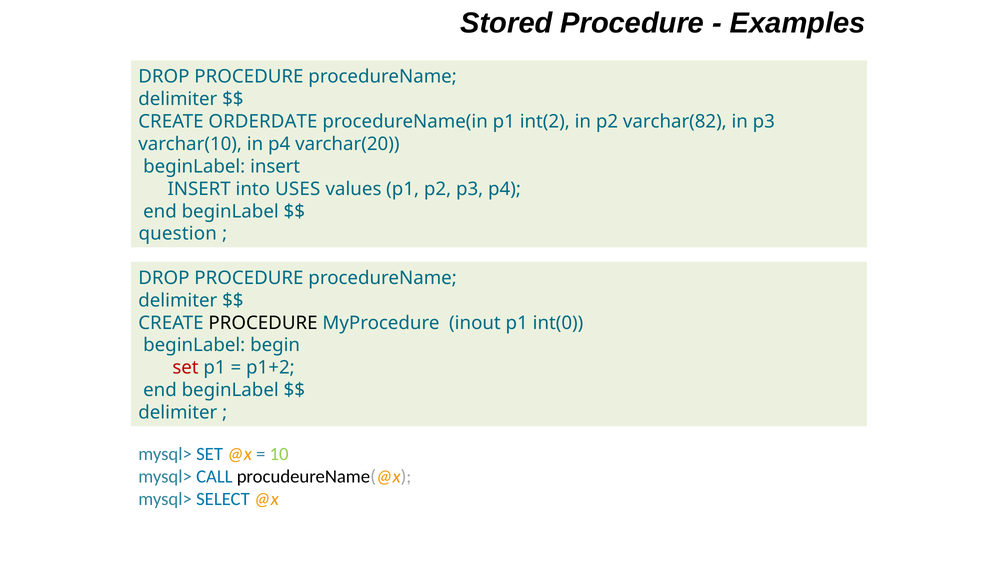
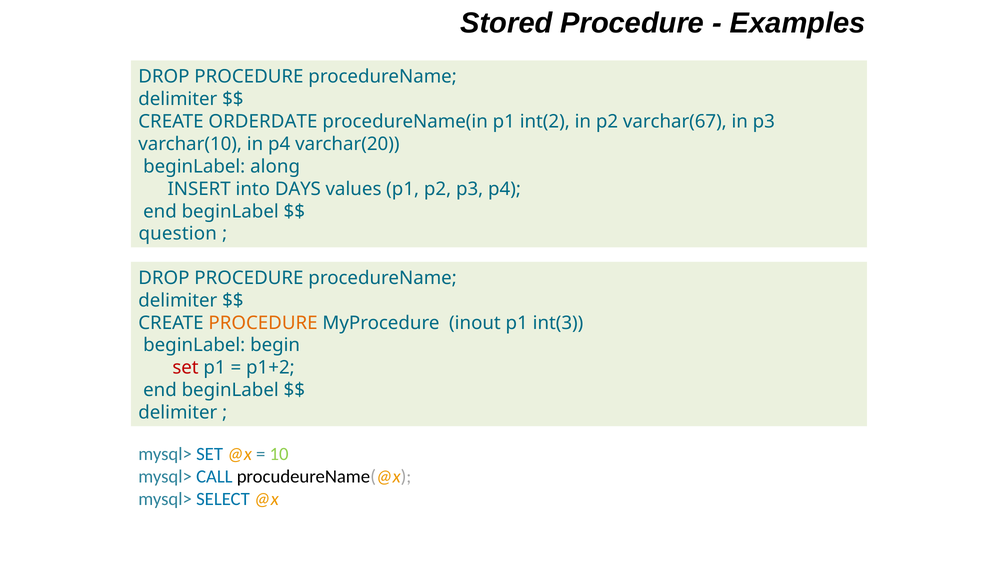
varchar(82: varchar(82 -> varchar(67 (675, 122)
beginLabel insert: insert -> along (275, 167)
USES: USES -> DAYS (298, 189)
PROCEDURE colour: black -> orange (263, 323)
int(0: int(0 -> int(3 (558, 323)
